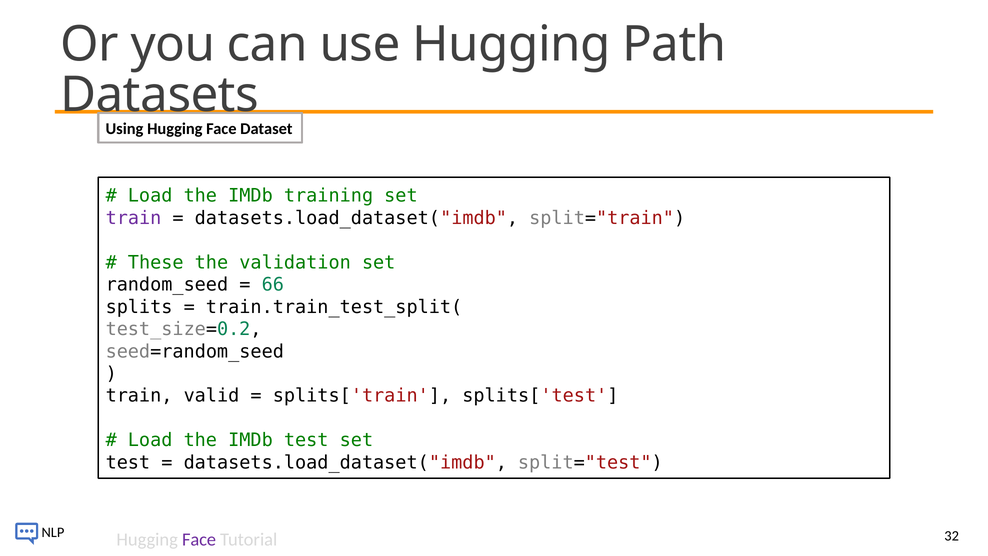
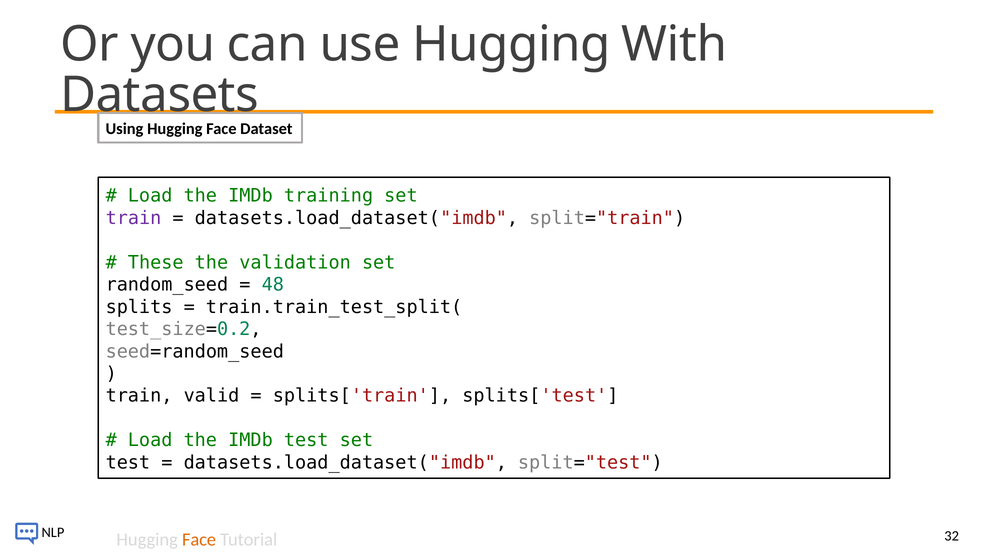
Path: Path -> With (674, 44)
66: 66 -> 48 (273, 285)
Face colour: purple -> orange (199, 540)
